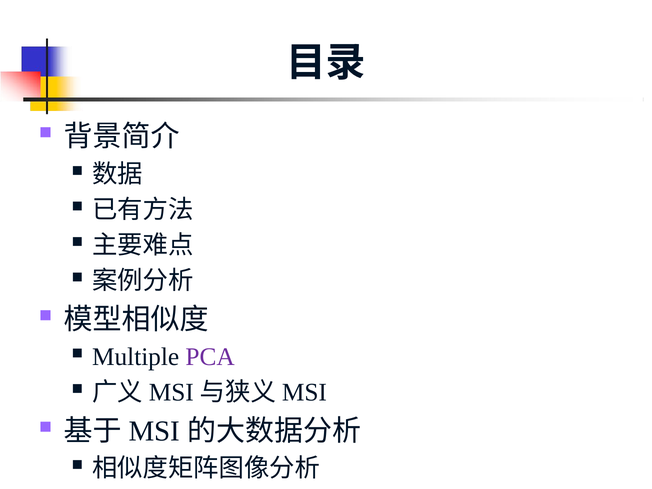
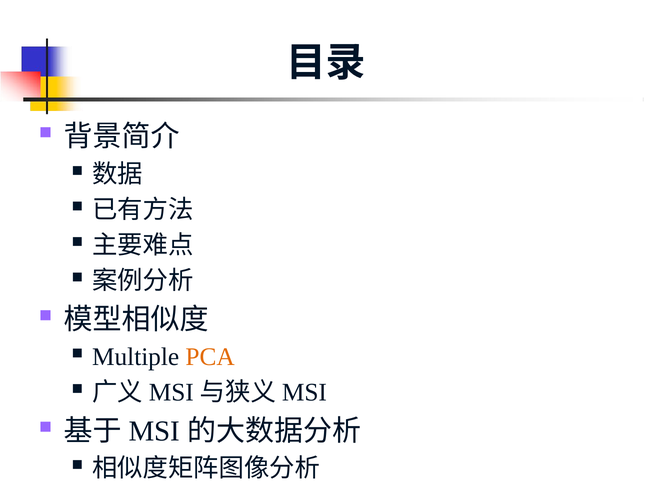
PCA colour: purple -> orange (210, 357)
